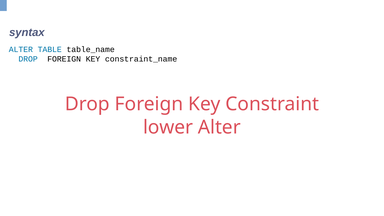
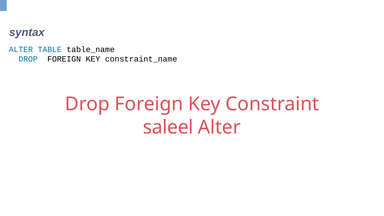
lower: lower -> saleel (168, 127)
